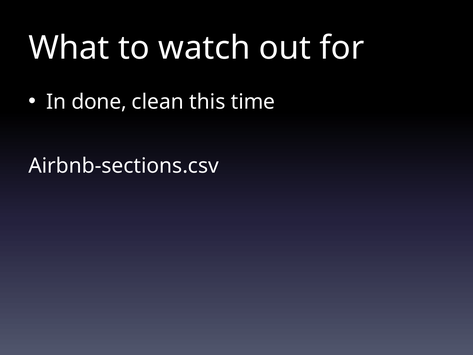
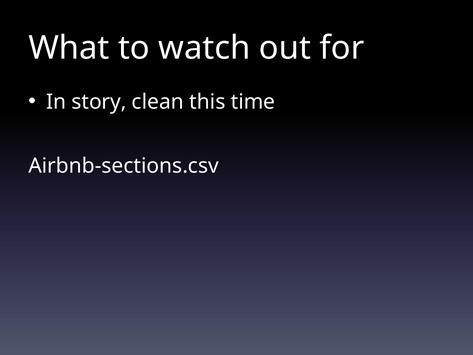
done: done -> story (99, 102)
